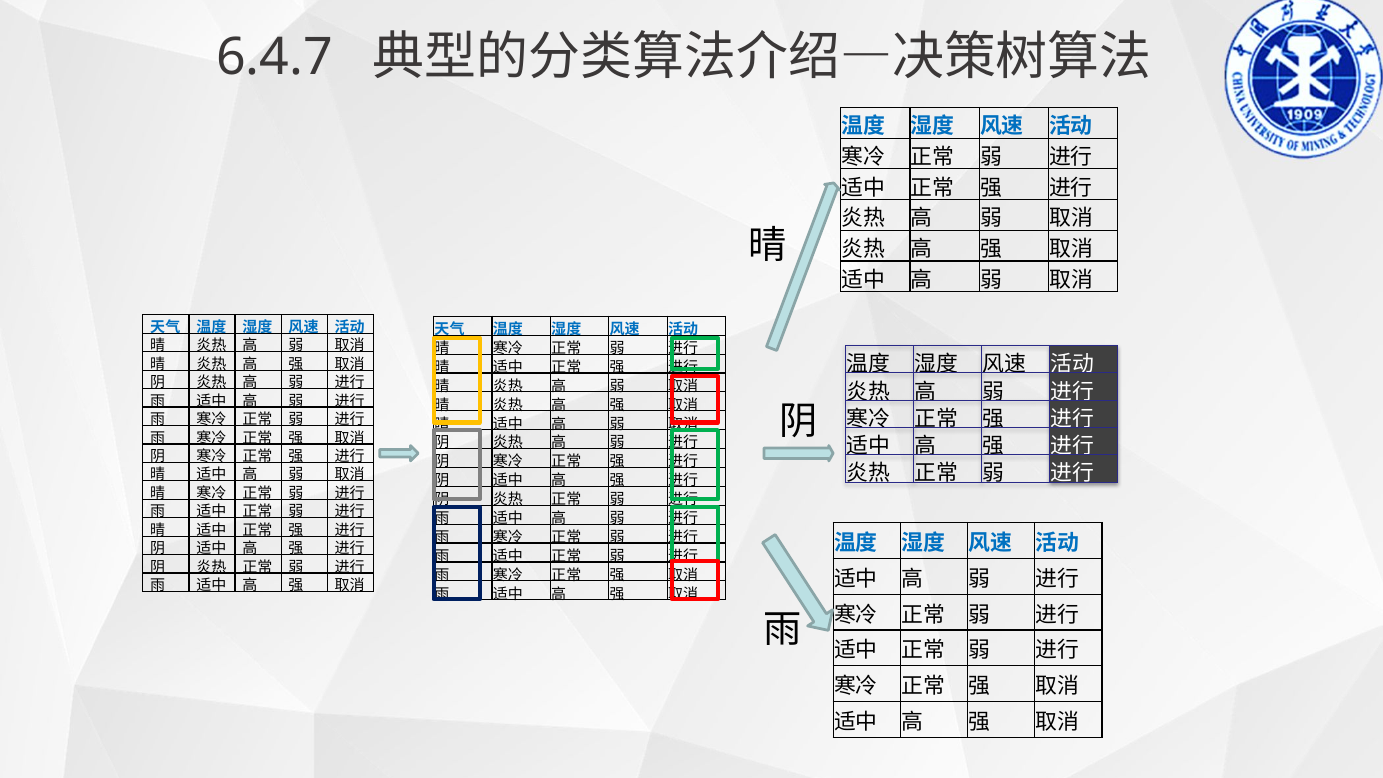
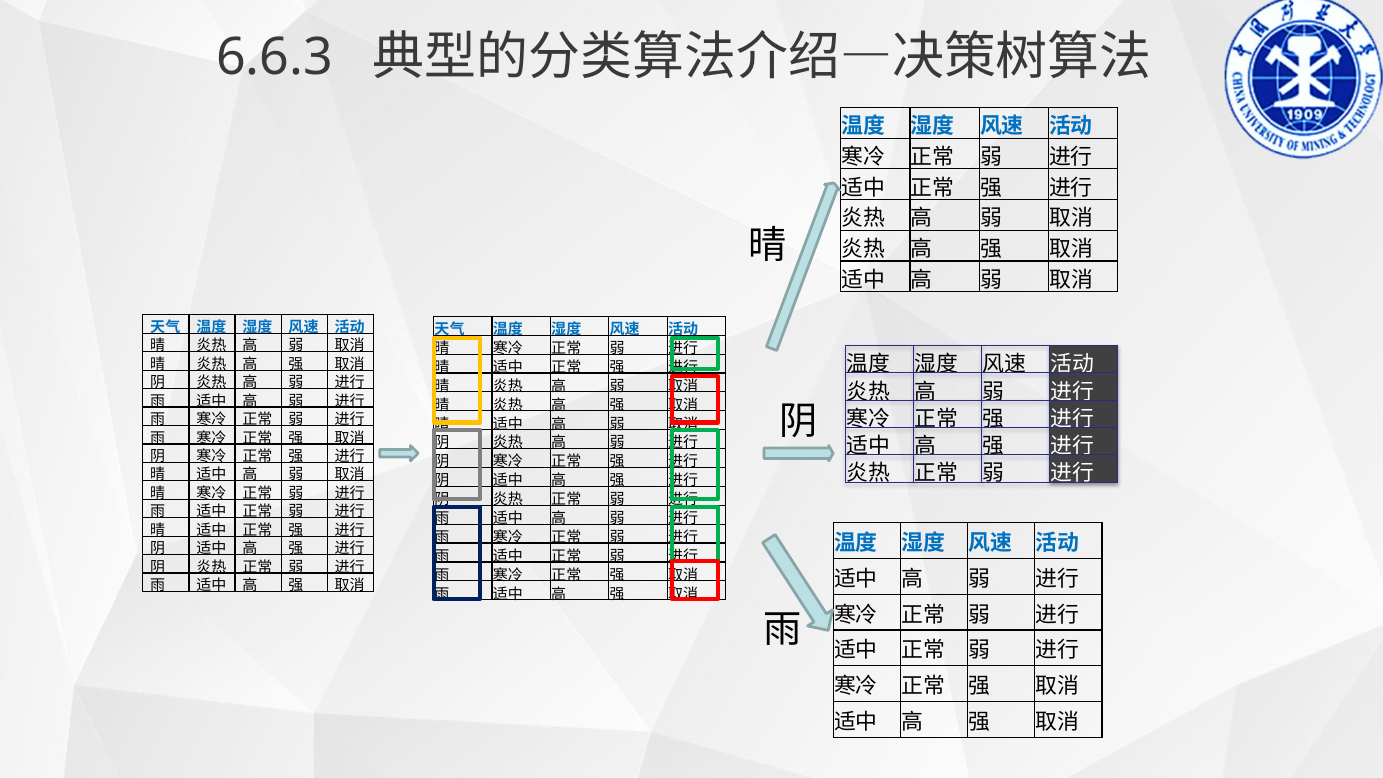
6.4.7: 6.4.7 -> 6.6.3 (275, 57)
